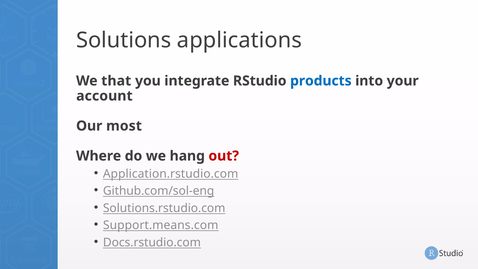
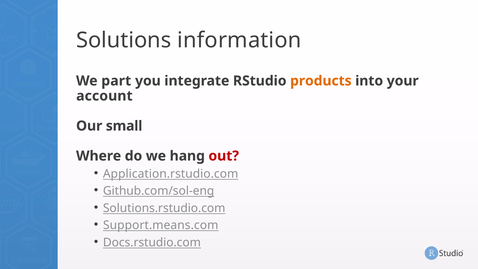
applications: applications -> information (239, 40)
that: that -> part (116, 81)
products colour: blue -> orange (321, 81)
most: most -> small (124, 126)
